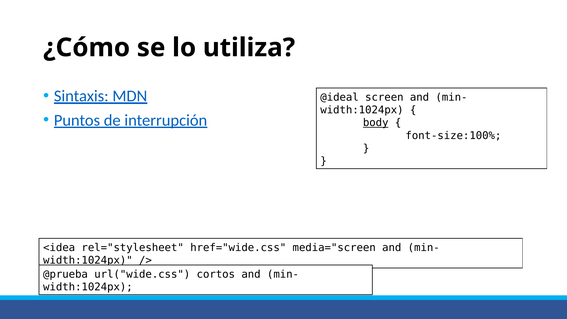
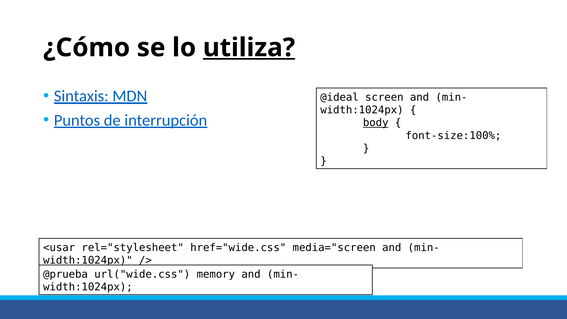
utiliza underline: none -> present (249, 48)
<idea: <idea -> <usar (59, 248)
cortos: cortos -> memory (216, 274)
